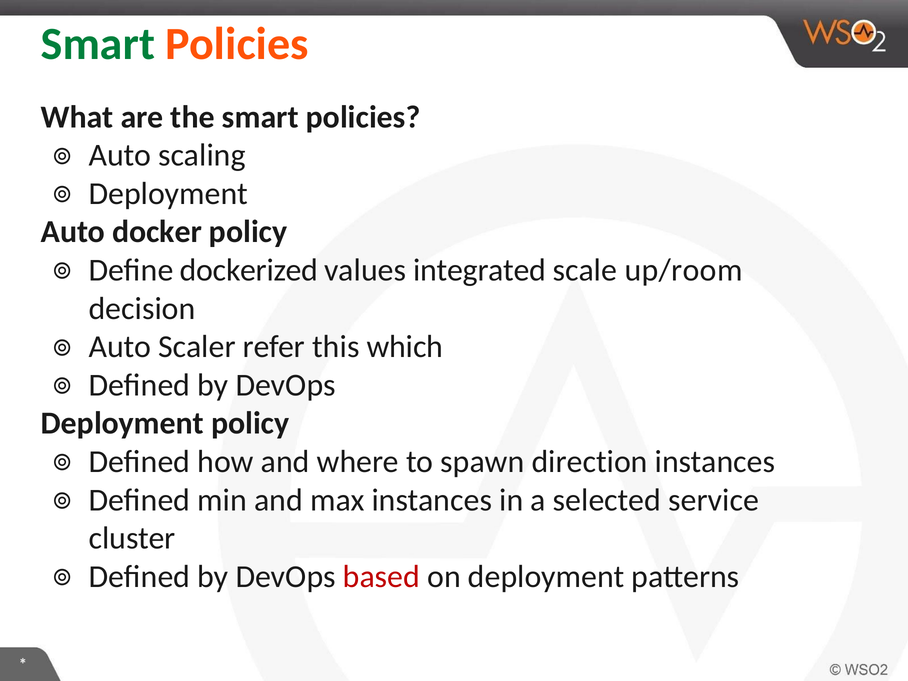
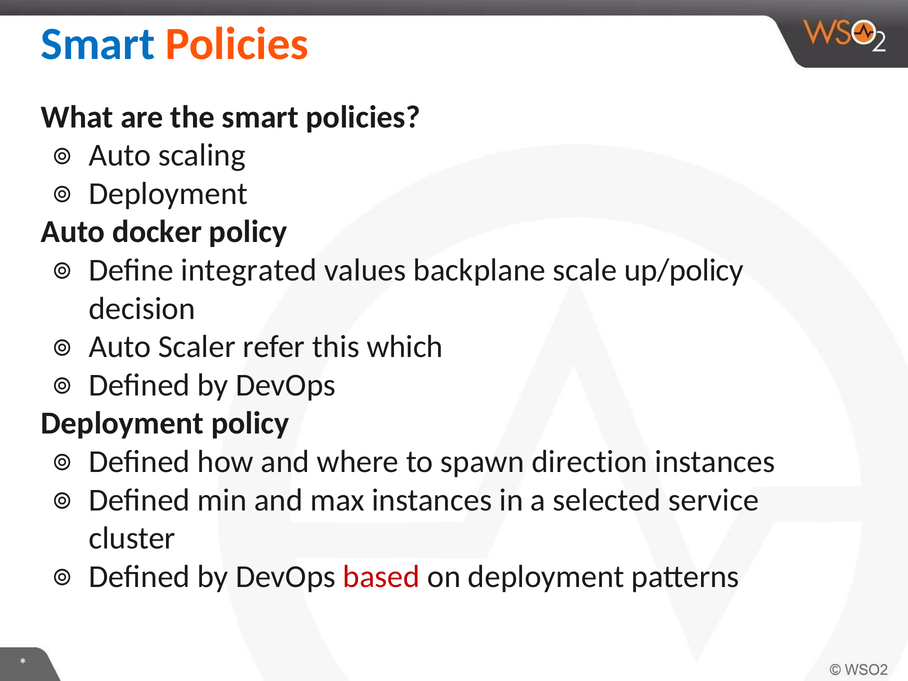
Smart colour: green -> blue (98, 44)
dockerized: dockerized -> integrated (249, 270)
integrated: integrated -> backplane (480, 270)
up/room: up/room -> up/policy (684, 270)
